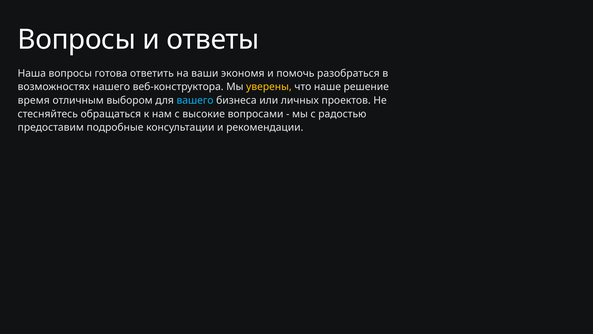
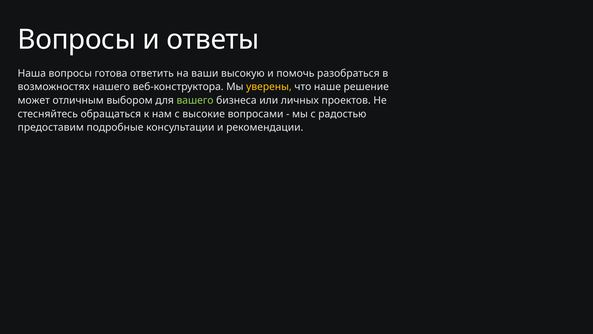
экономя: экономя -> высокую (243, 73)
время: время -> может (34, 100)
вашего colour: light blue -> light green (195, 100)
